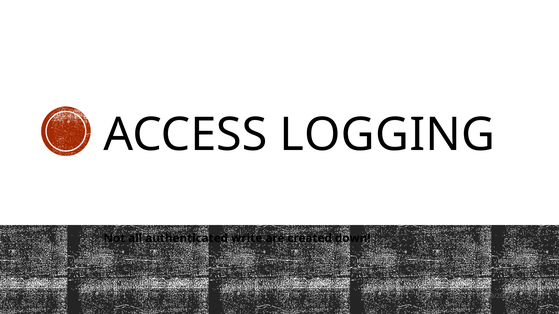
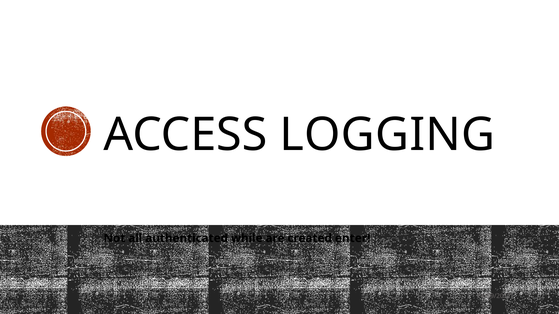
write: write -> while (247, 238)
down: down -> enter (353, 238)
